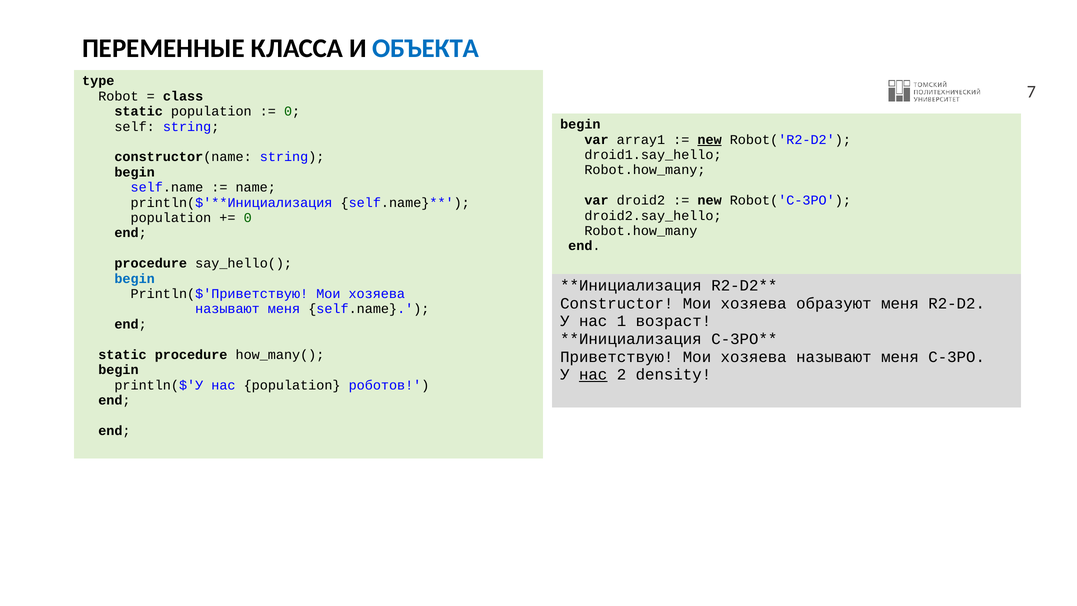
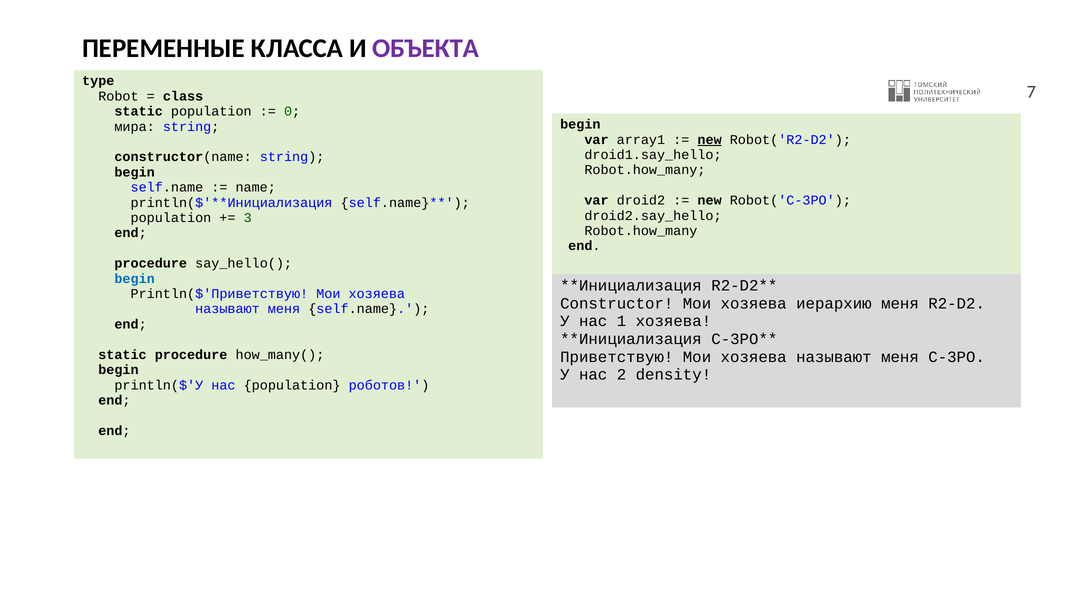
ОБЪЕКТА colour: blue -> purple (426, 48)
self: self -> мира (135, 127)
0: 0 -> 3 (248, 218)
образуют: образуют -> иерархию (834, 303)
1 возраст: возраст -> хозяева (673, 321)
нас underline: present -> none (593, 375)
